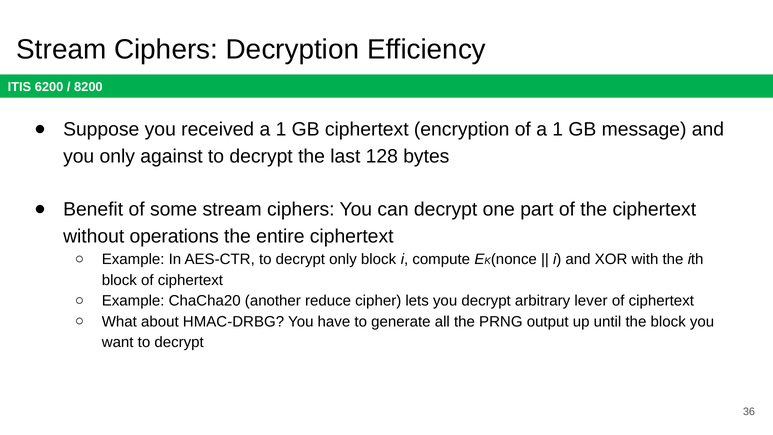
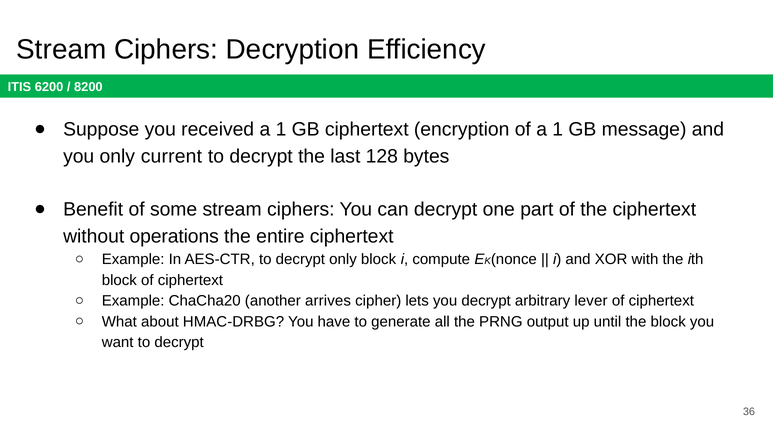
against: against -> current (171, 156)
reduce: reduce -> arrives (328, 301)
